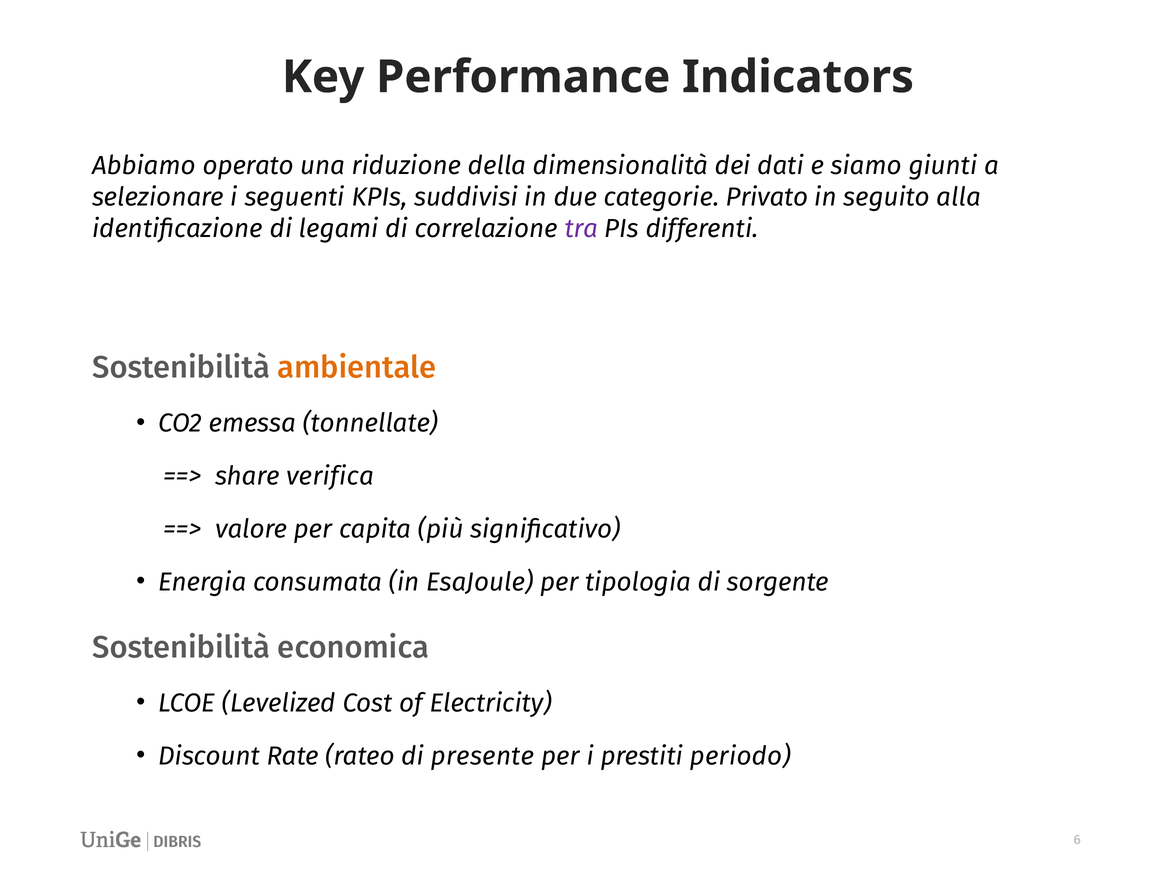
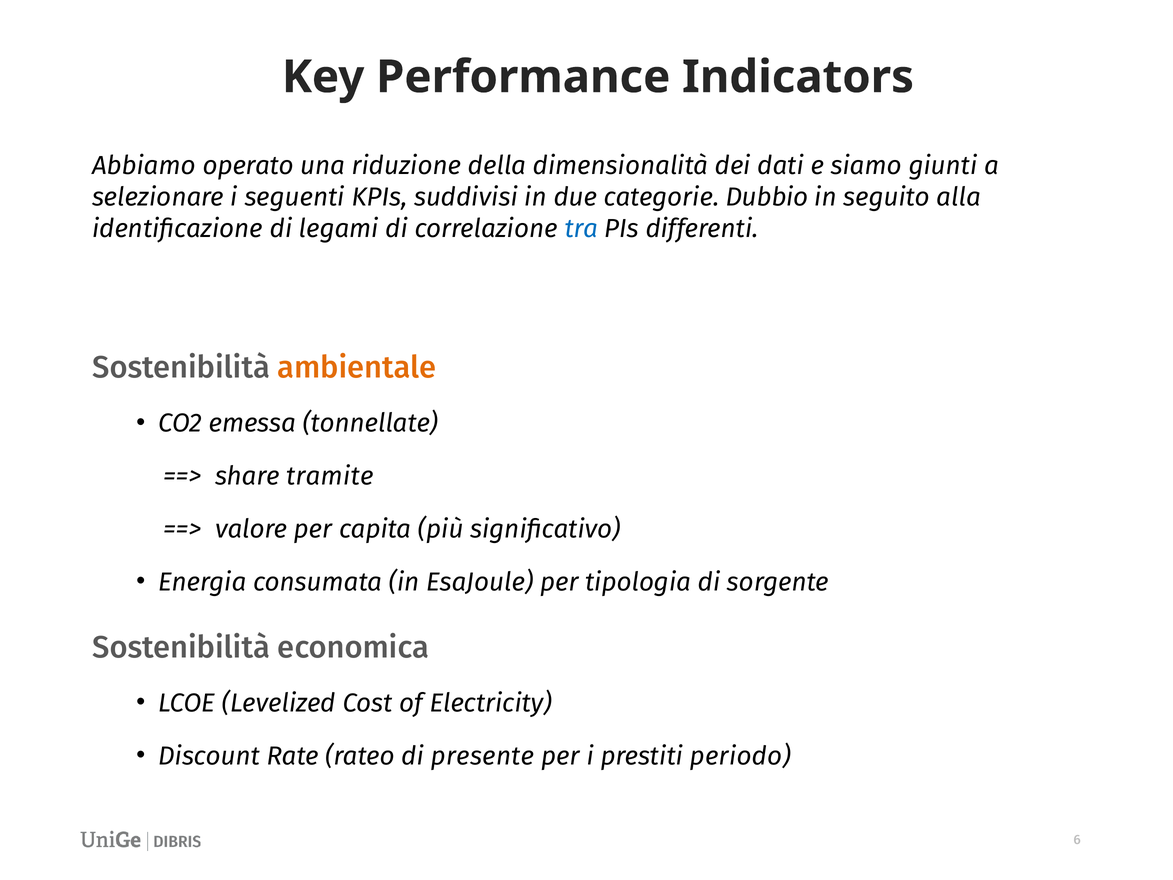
Privato: Privato -> Dubbio (767, 197)
tra colour: purple -> blue (581, 228)
verifica: verifica -> tramite (330, 476)
